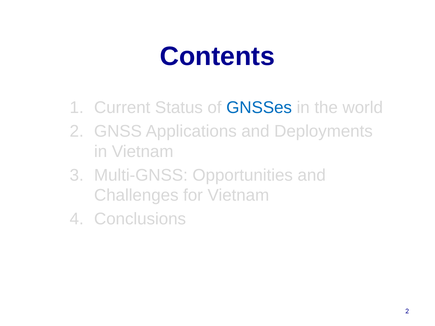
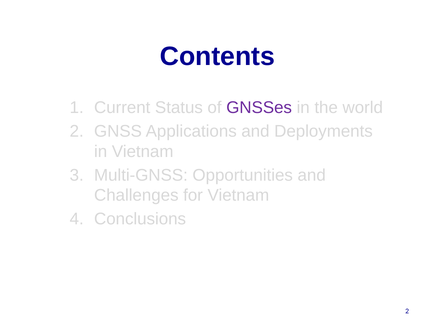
GNSSes colour: blue -> purple (259, 108)
